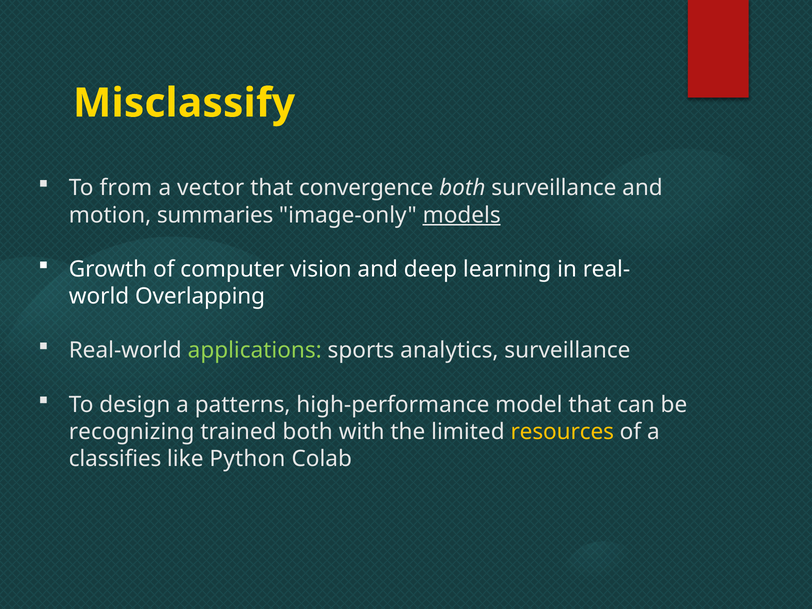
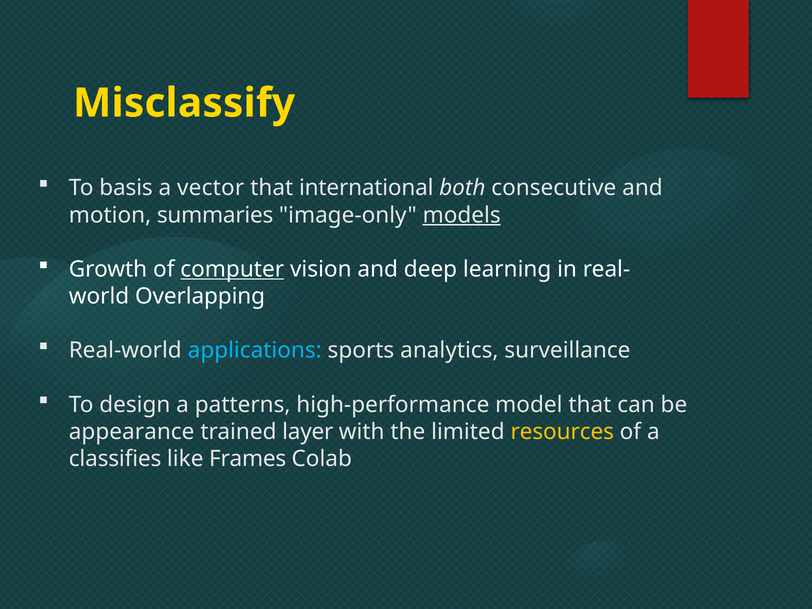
from: from -> basis (126, 188)
convergence: convergence -> international (366, 188)
both surveillance: surveillance -> consecutive (554, 188)
computer underline: none -> present (232, 269)
applications colour: light green -> light blue (255, 350)
recognizing: recognizing -> appearance (132, 432)
trained both: both -> layer (308, 432)
Python: Python -> Frames (248, 459)
